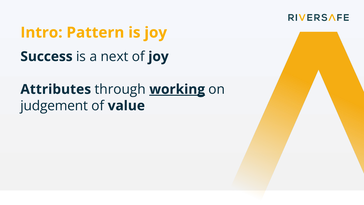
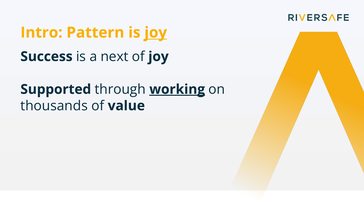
joy underline: none -> present (156, 33)
Attributes: Attributes -> Supported (56, 89)
judgement: judgement -> thousands (54, 106)
